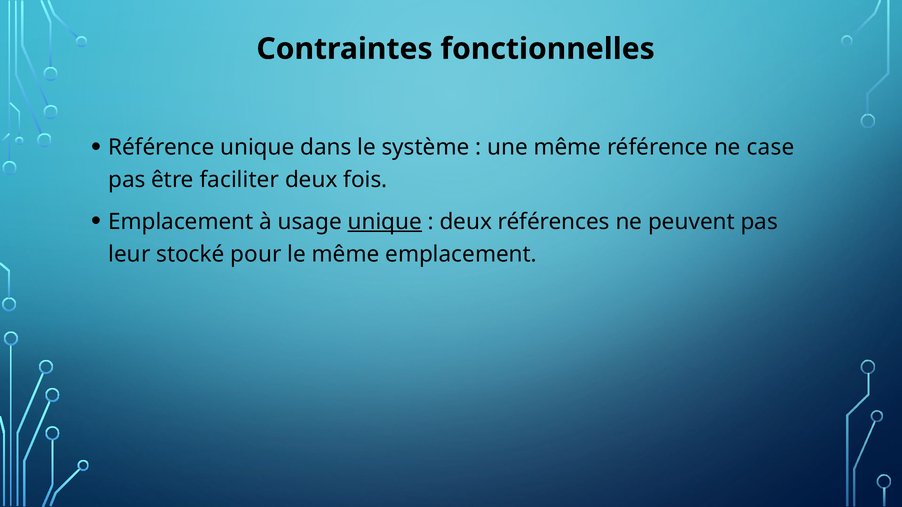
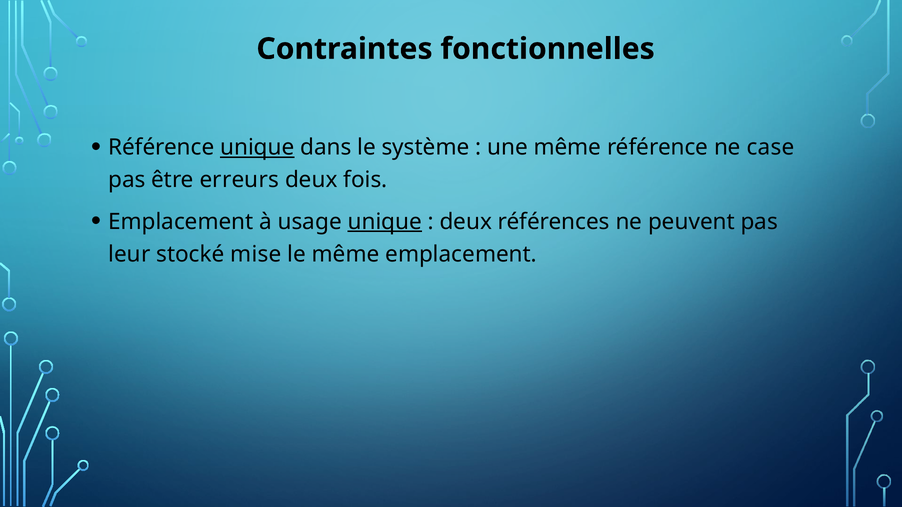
unique underline: none -> present (257, 148)
faciliter: faciliter -> erreurs (239, 180)
pour: pour -> mise (256, 254)
